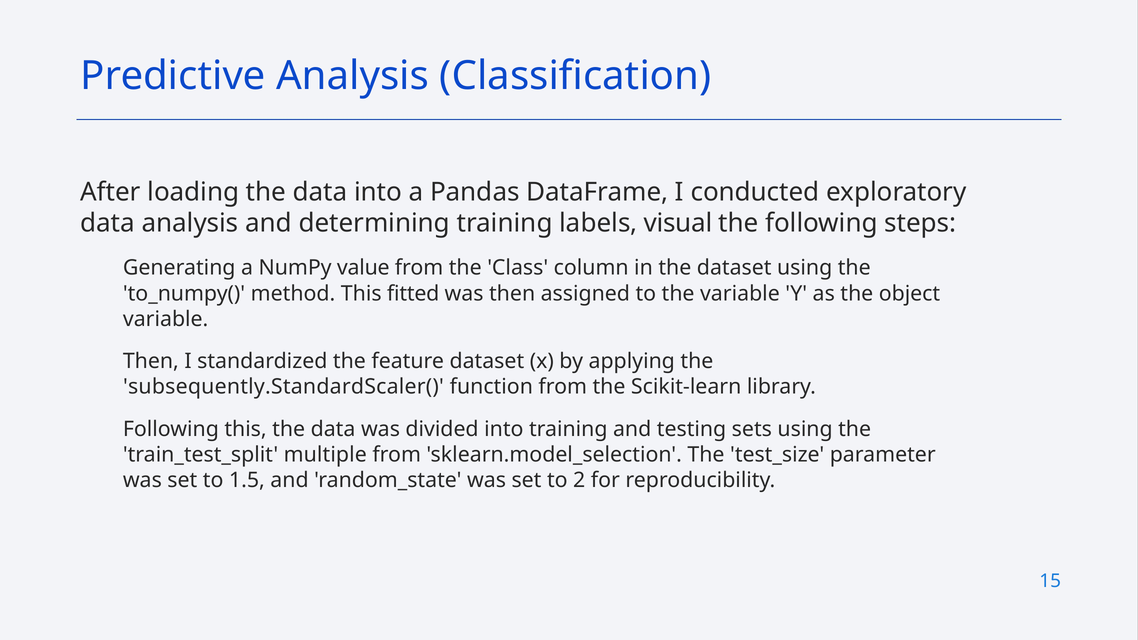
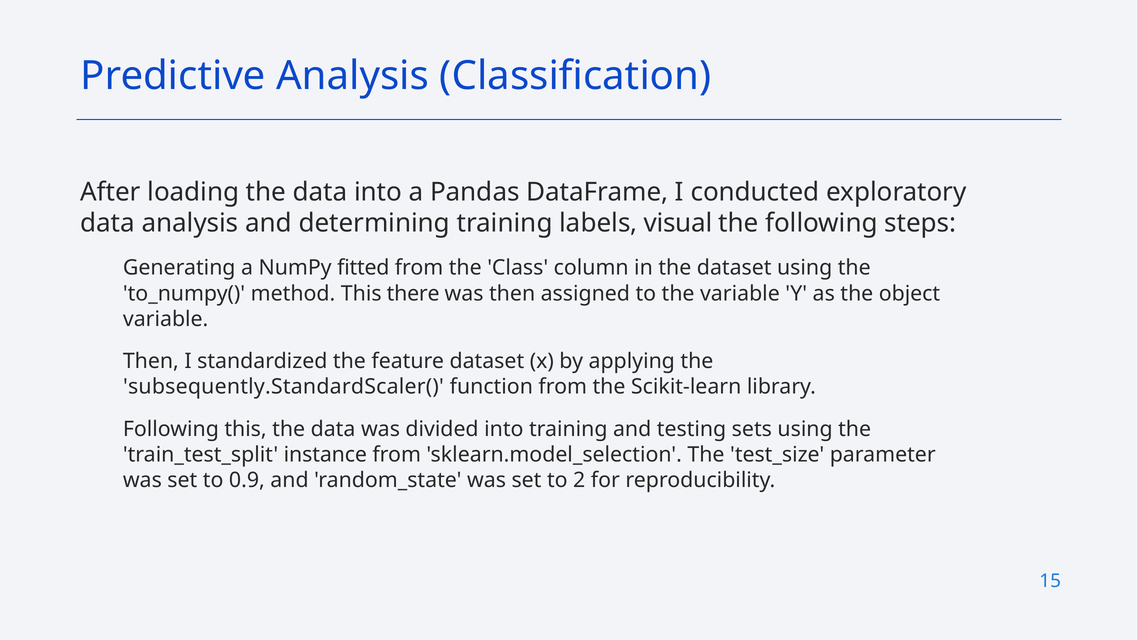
value: value -> fitted (363, 268)
fitted: fitted -> there (413, 294)
multiple: multiple -> instance (325, 455)
1.5: 1.5 -> 0.9 (247, 480)
